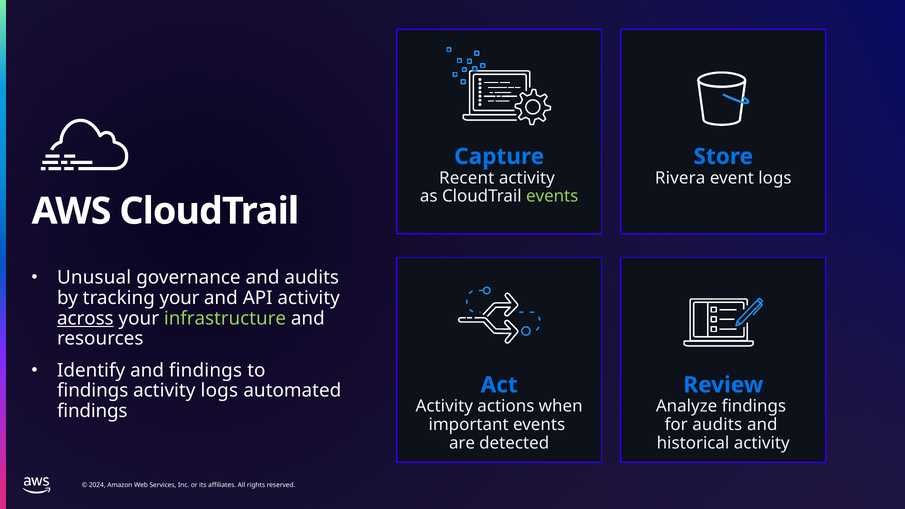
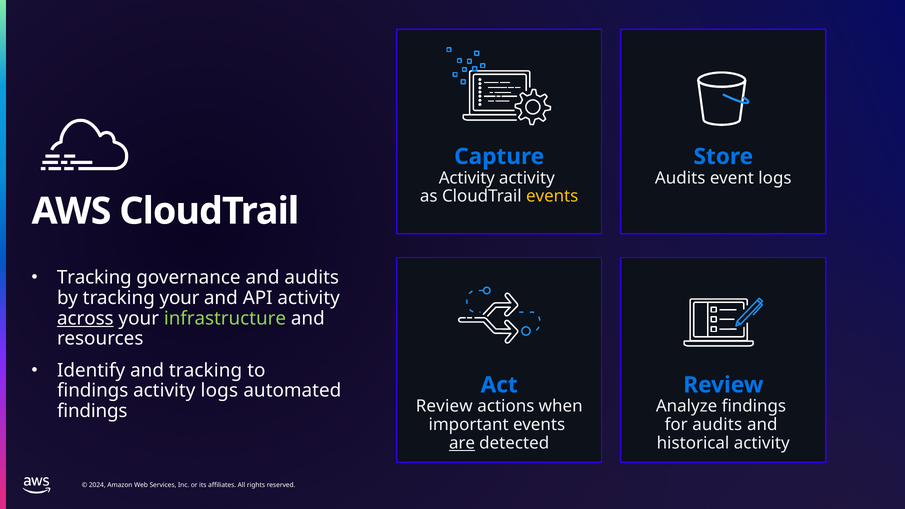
Recent: Recent -> Activity (467, 178)
Rivera: Rivera -> Audits (680, 178)
events colour: light green -> yellow (552, 196)
Unusual: Unusual -> Tracking (94, 278)
and findings: findings -> tracking (206, 370)
Activity: Activity -> Review (444, 406)
are underline: none -> present (462, 443)
